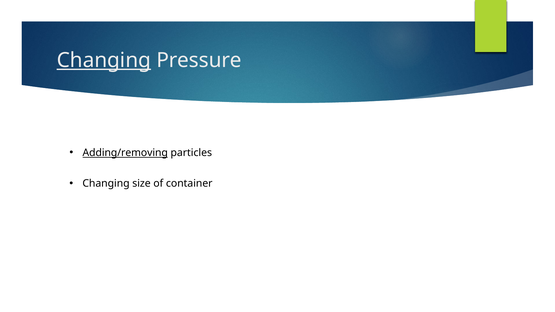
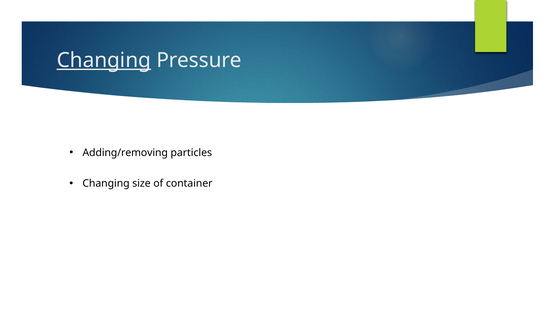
Adding/removing underline: present -> none (125, 153)
